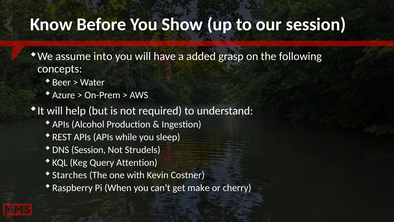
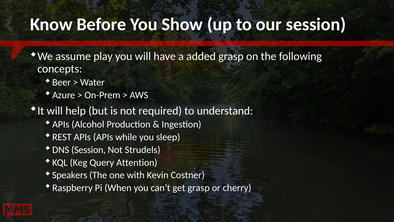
into: into -> play (103, 56)
Starches: Starches -> Speakers (70, 175)
get make: make -> grasp (199, 188)
